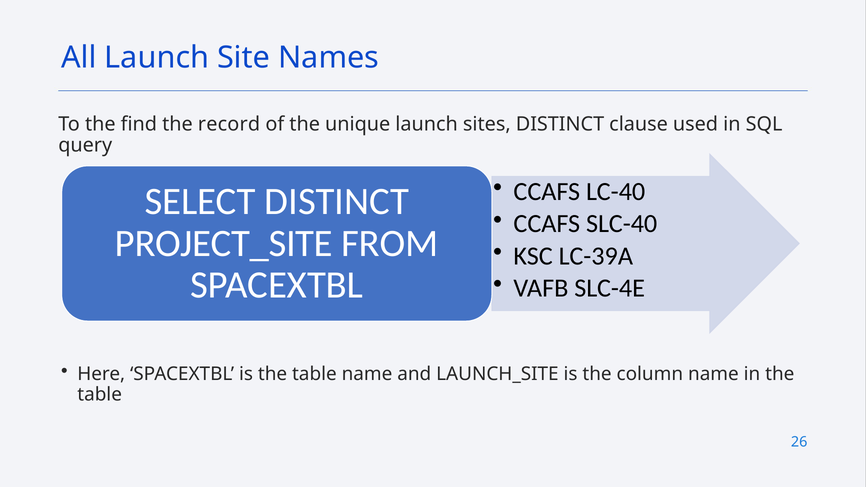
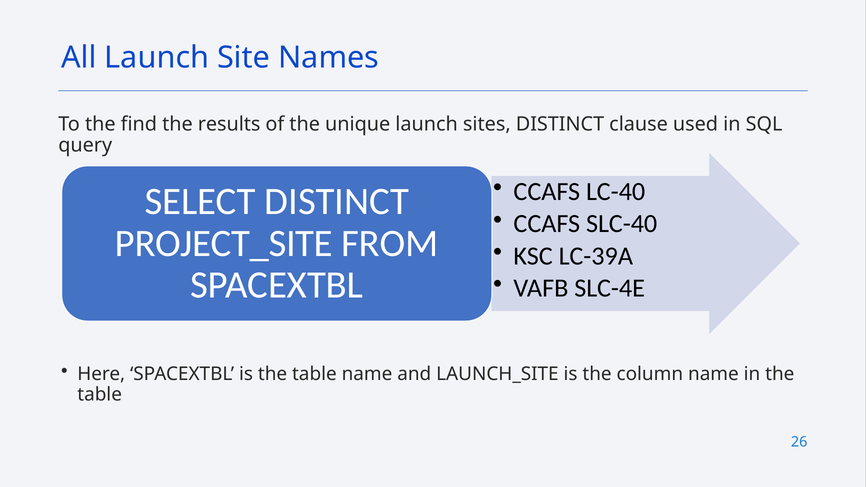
record: record -> results (229, 124)
